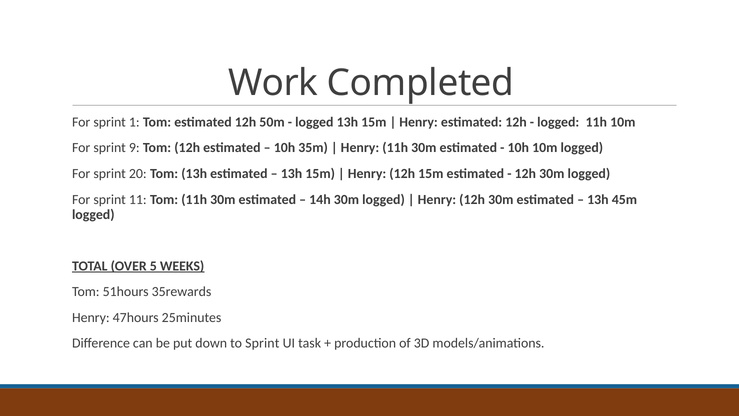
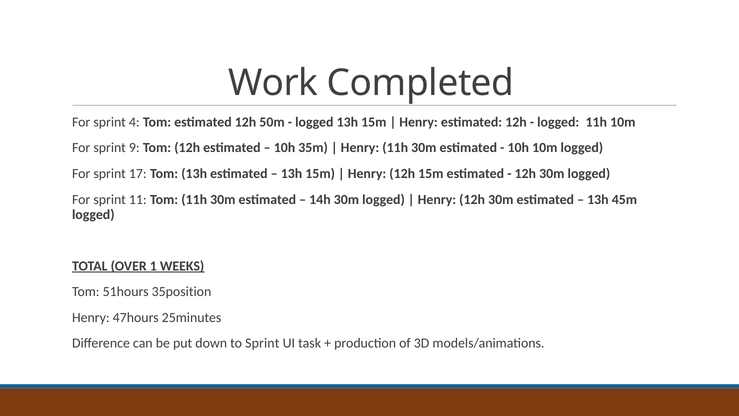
1: 1 -> 4 (134, 122)
20: 20 -> 17 (138, 174)
5: 5 -> 1 (153, 266)
35rewards: 35rewards -> 35position (182, 291)
